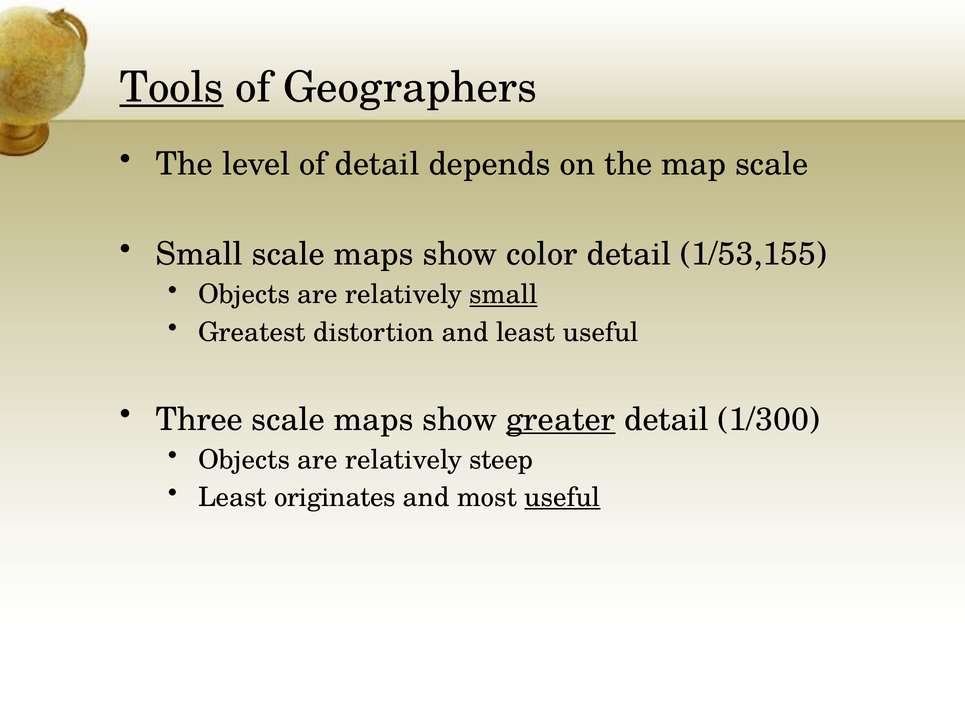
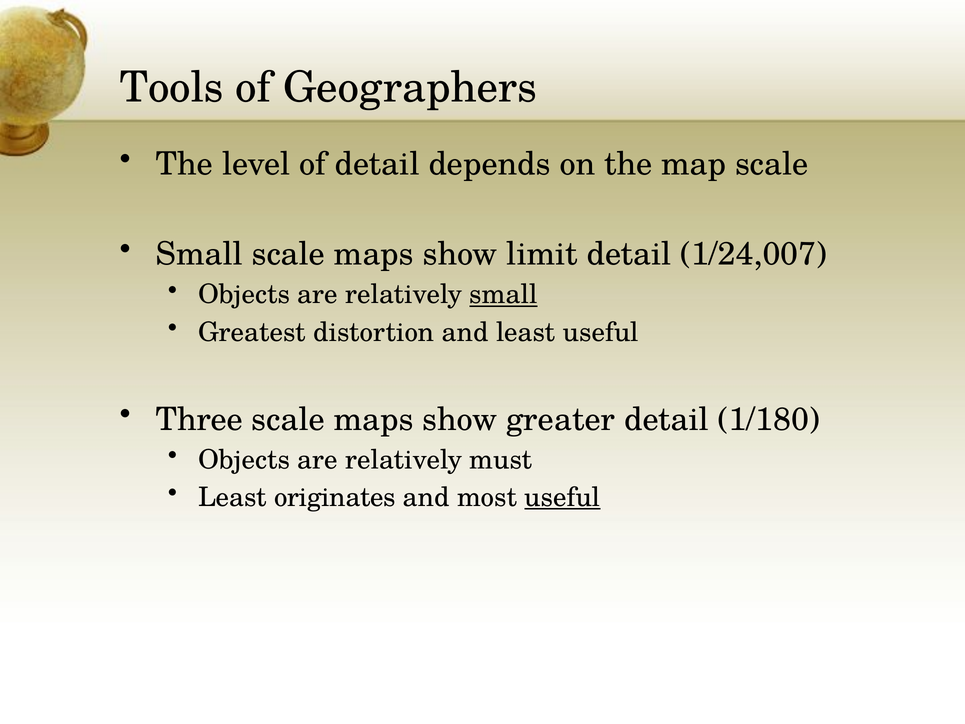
Tools underline: present -> none (172, 87)
color: color -> limit (542, 254)
1/53,155: 1/53,155 -> 1/24,007 (754, 254)
greater underline: present -> none (561, 419)
1/300: 1/300 -> 1/180 (769, 419)
steep: steep -> must (501, 460)
